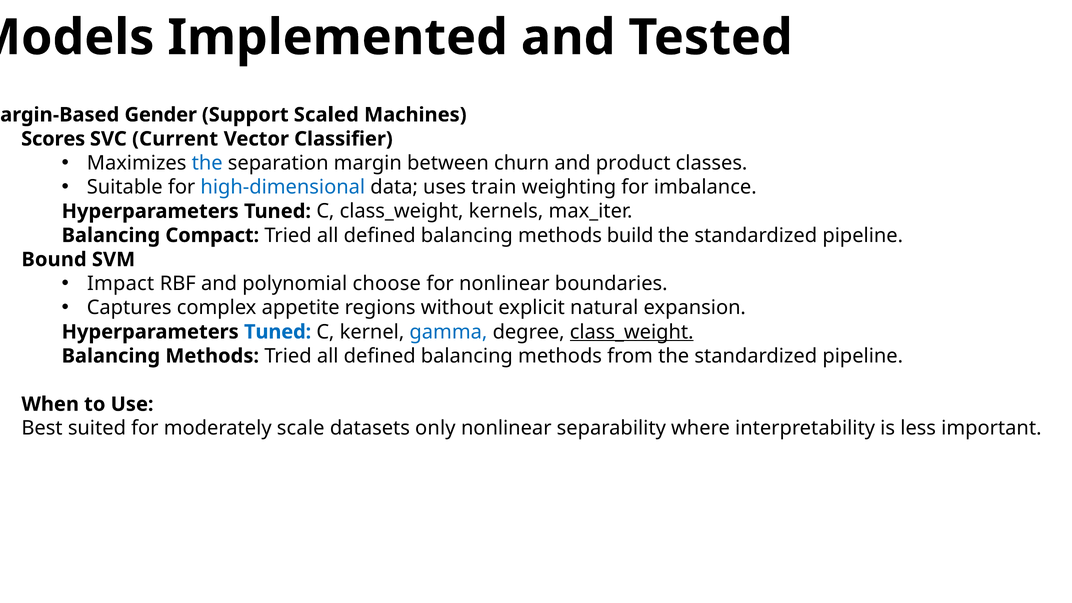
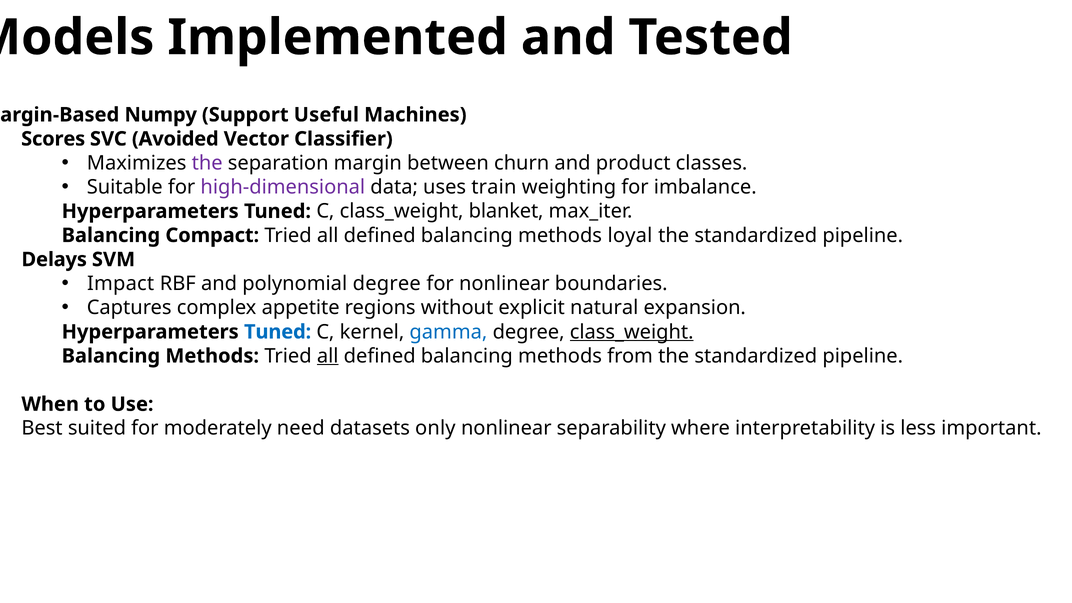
Gender: Gender -> Numpy (161, 115)
Scaled: Scaled -> Useful (326, 115)
Current: Current -> Avoided (175, 139)
the colour: blue -> purple (207, 163)
high-dimensional colour: blue -> purple (283, 187)
kernels: kernels -> blanket (506, 211)
build: build -> loyal (630, 235)
Bound: Bound -> Delays (54, 260)
polynomial choose: choose -> degree (387, 284)
all underline: none -> present (328, 356)
scale: scale -> need (301, 428)
